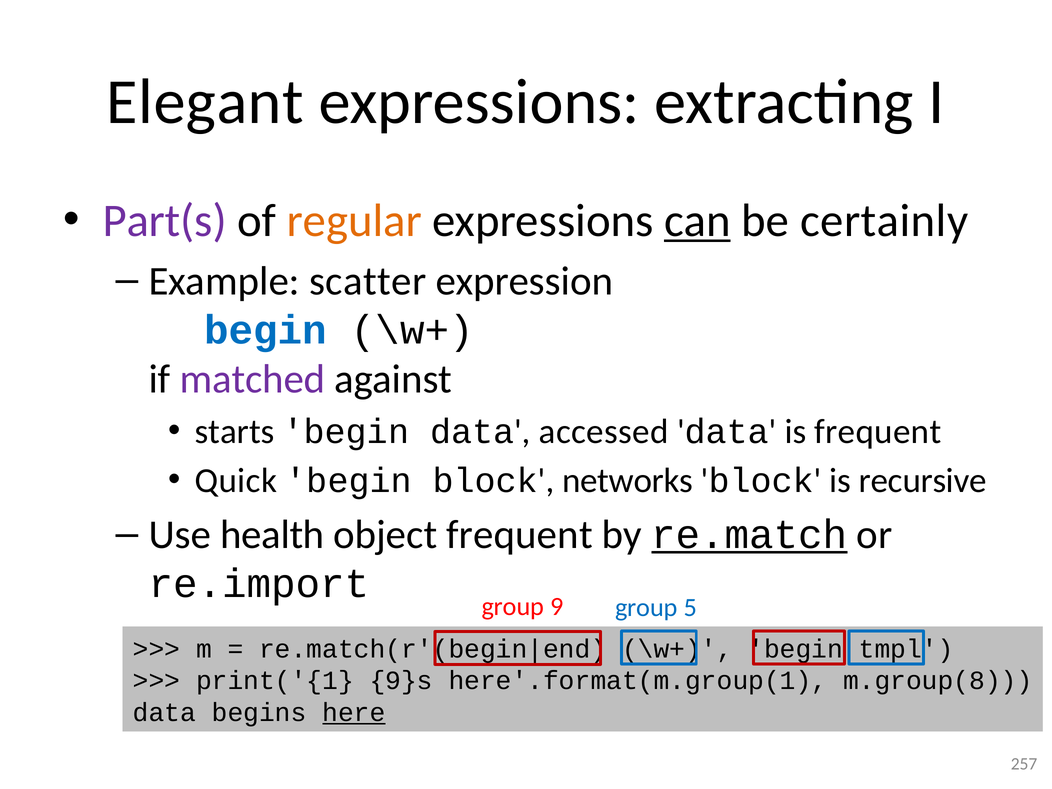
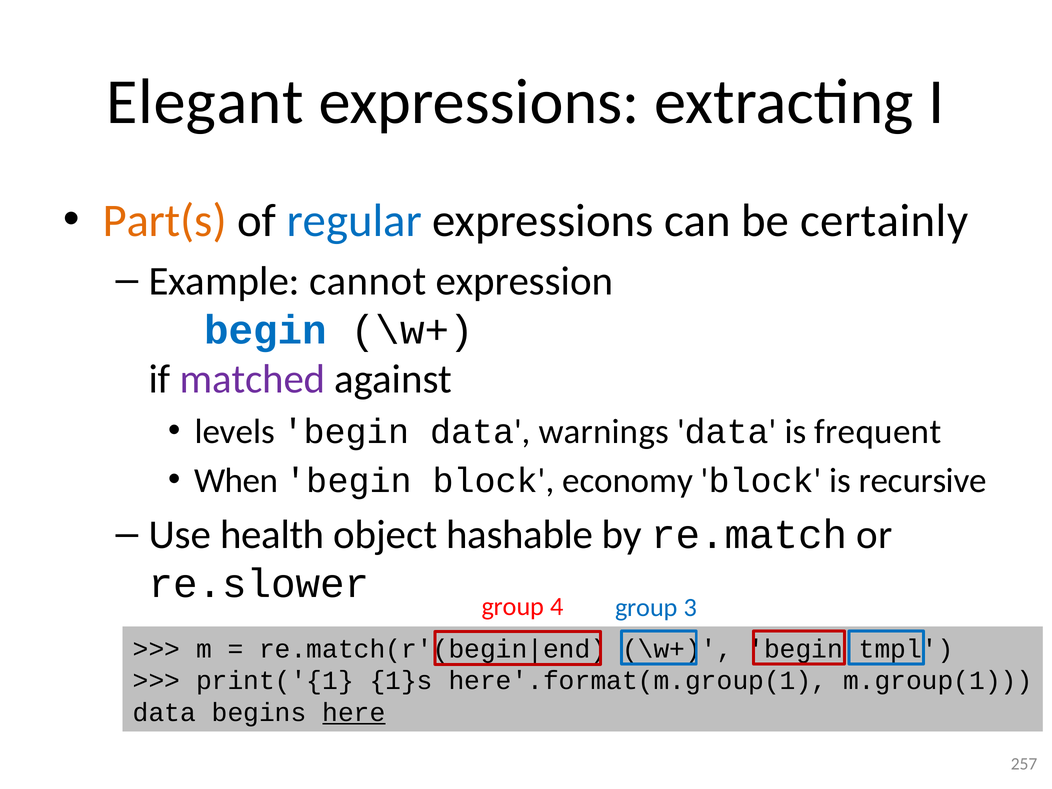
Part(s colour: purple -> orange (165, 221)
regular colour: orange -> blue (354, 221)
can underline: present -> none (697, 221)
scatter: scatter -> cannot (368, 281)
starts: starts -> levels (235, 432)
accessed: accessed -> warnings (604, 432)
Quick: Quick -> When (236, 481)
networks: networks -> economy (628, 481)
object frequent: frequent -> hashable (520, 535)
re.match underline: present -> none (749, 535)
re.import: re.import -> re.slower (259, 584)
9: 9 -> 4 (557, 607)
5: 5 -> 3 (690, 608)
9}s: 9}s -> 1}s (401, 681)
m.group(8: m.group(8 -> m.group(1 (938, 681)
